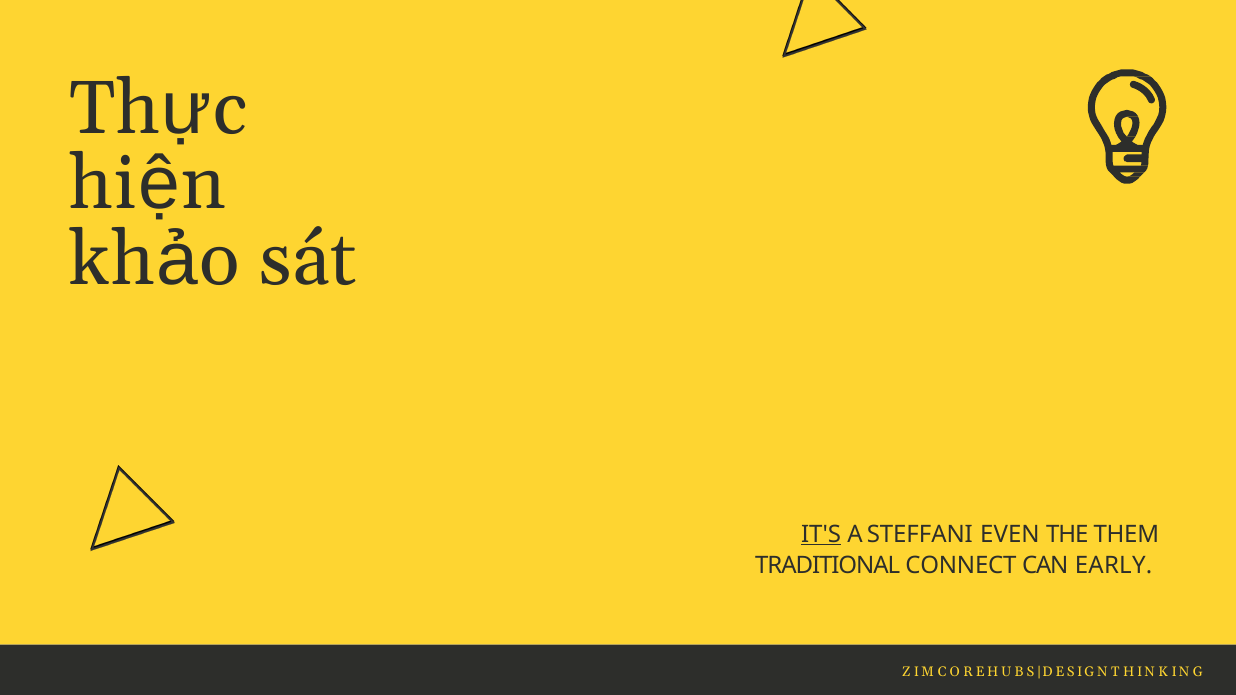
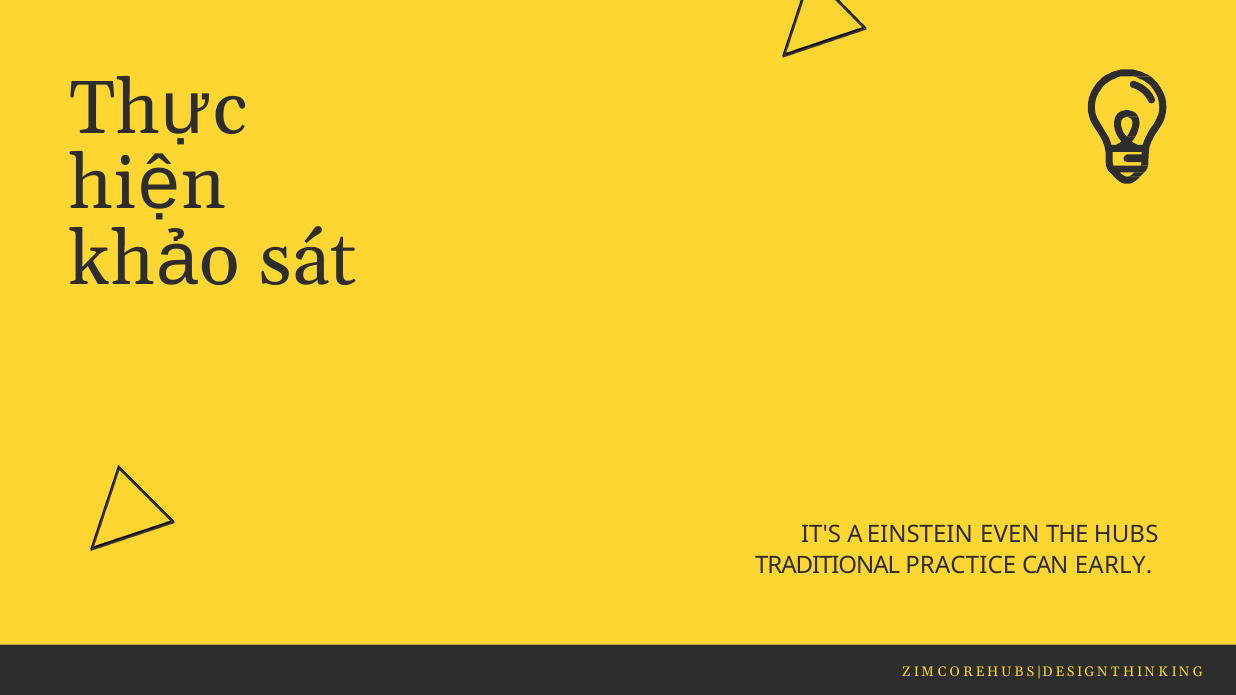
IT'S underline: present -> none (821, 534)
STEFFANI: STEFFANI -> EINSTEIN (920, 534)
THEM: THEM -> HUBS (1126, 534)
CONNECT: CONNECT -> PRACTICE (961, 565)
